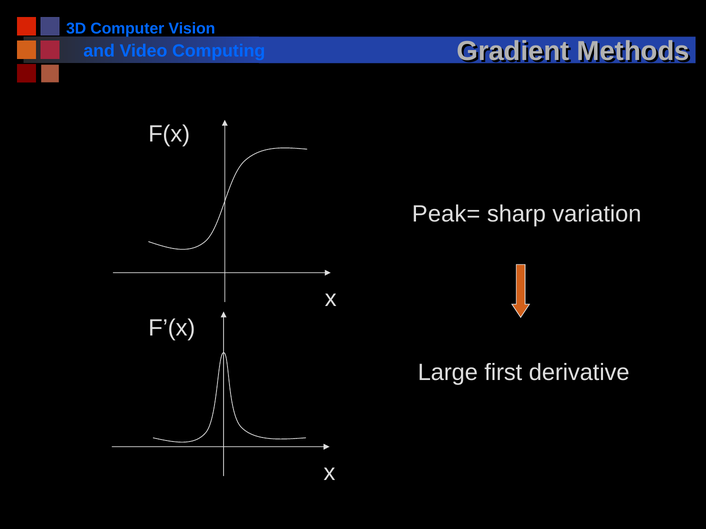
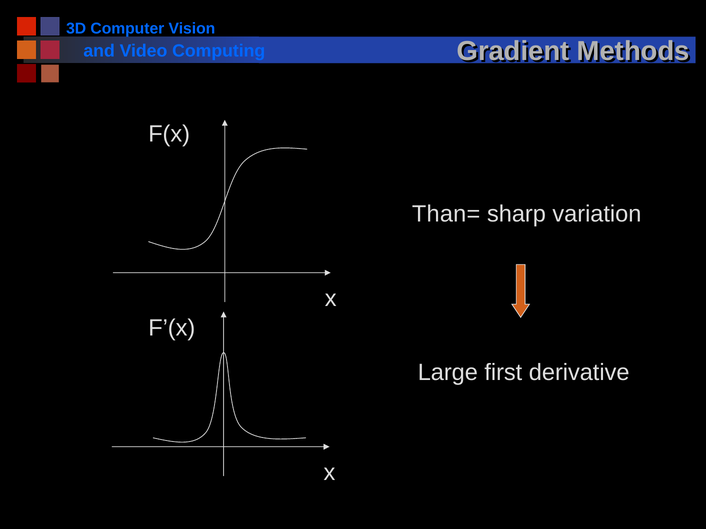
Peak=: Peak= -> Than= (446, 214)
